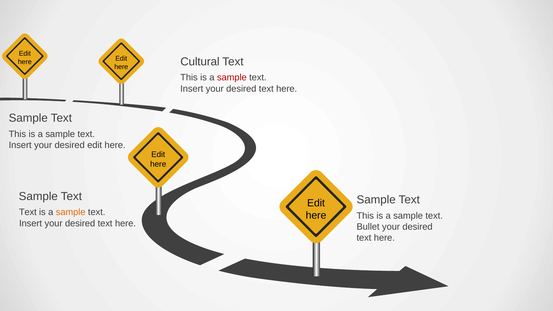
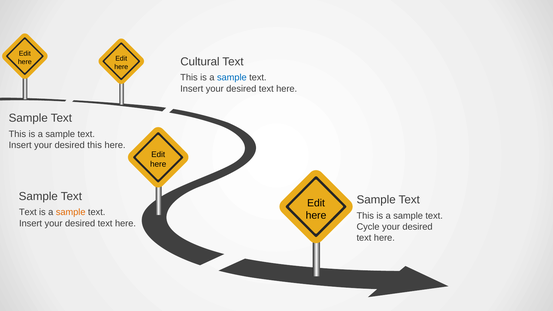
sample colour: red -> blue (232, 78)
desired edit: edit -> this (95, 145)
Bullet: Bullet -> Cycle (368, 227)
